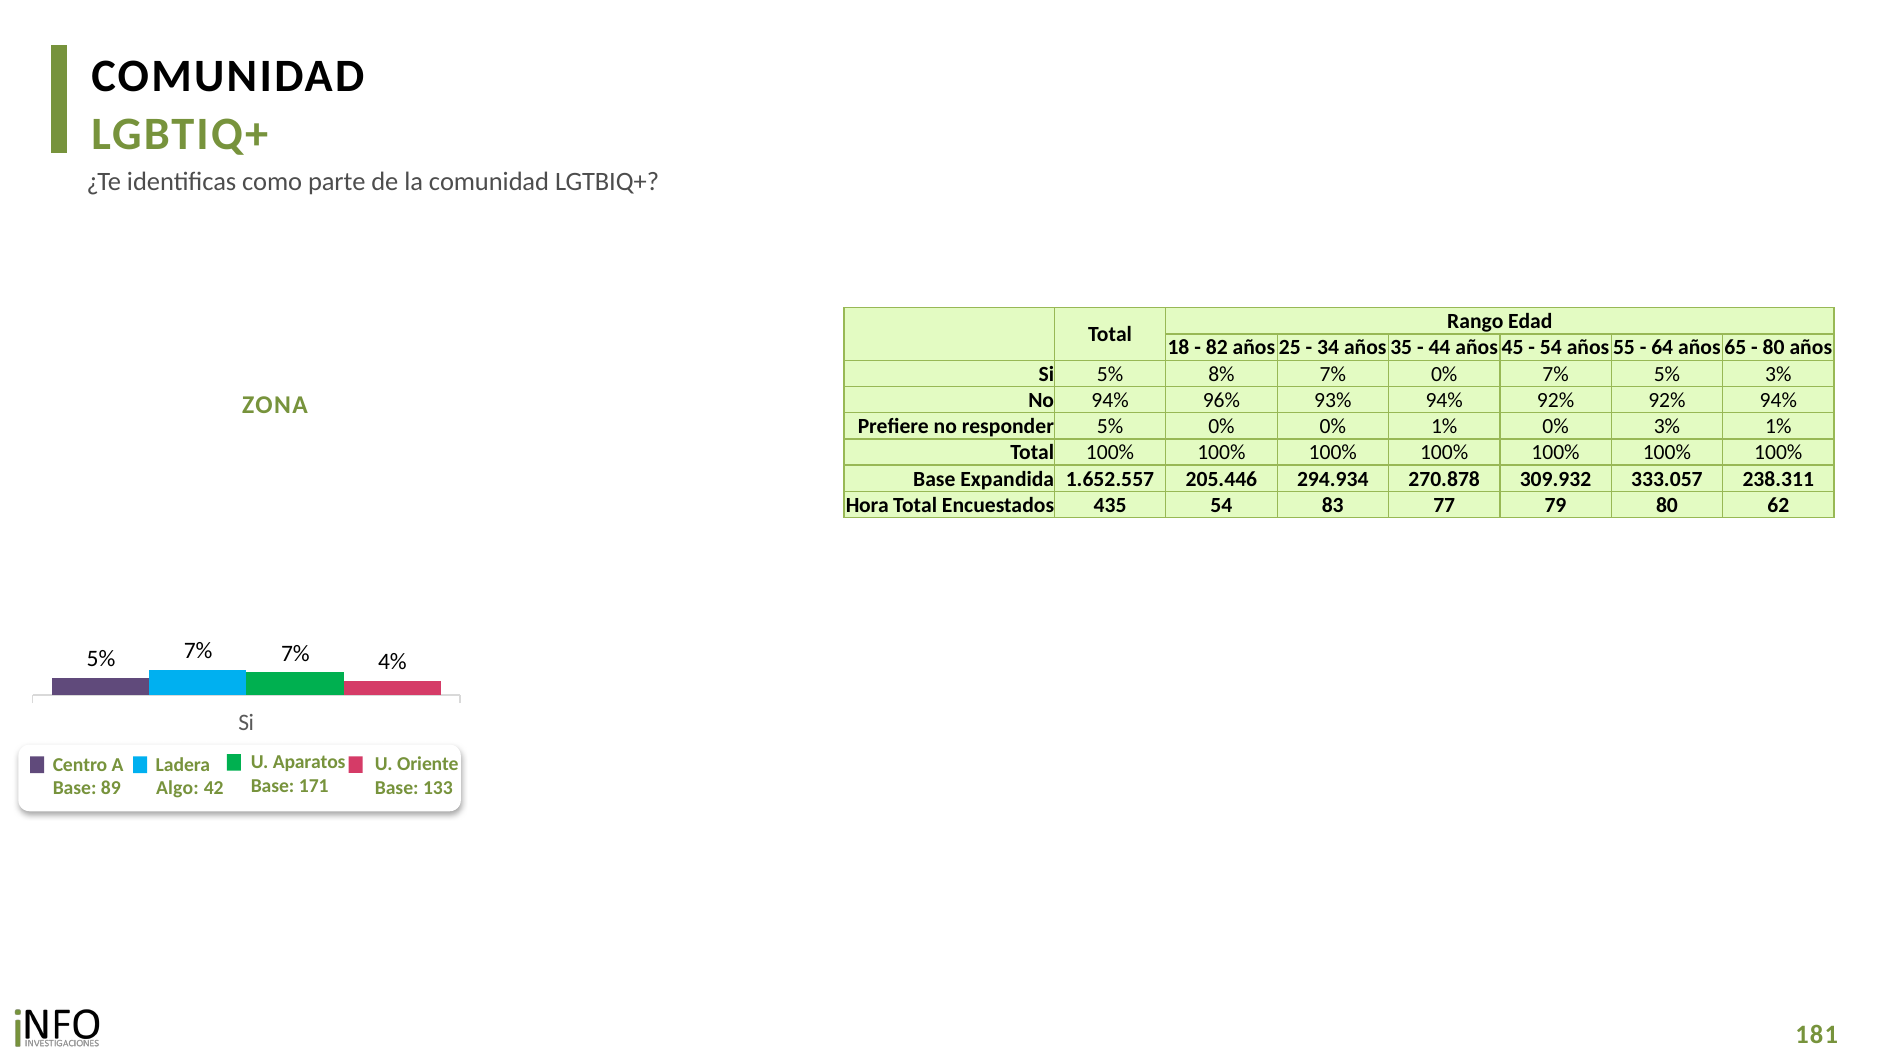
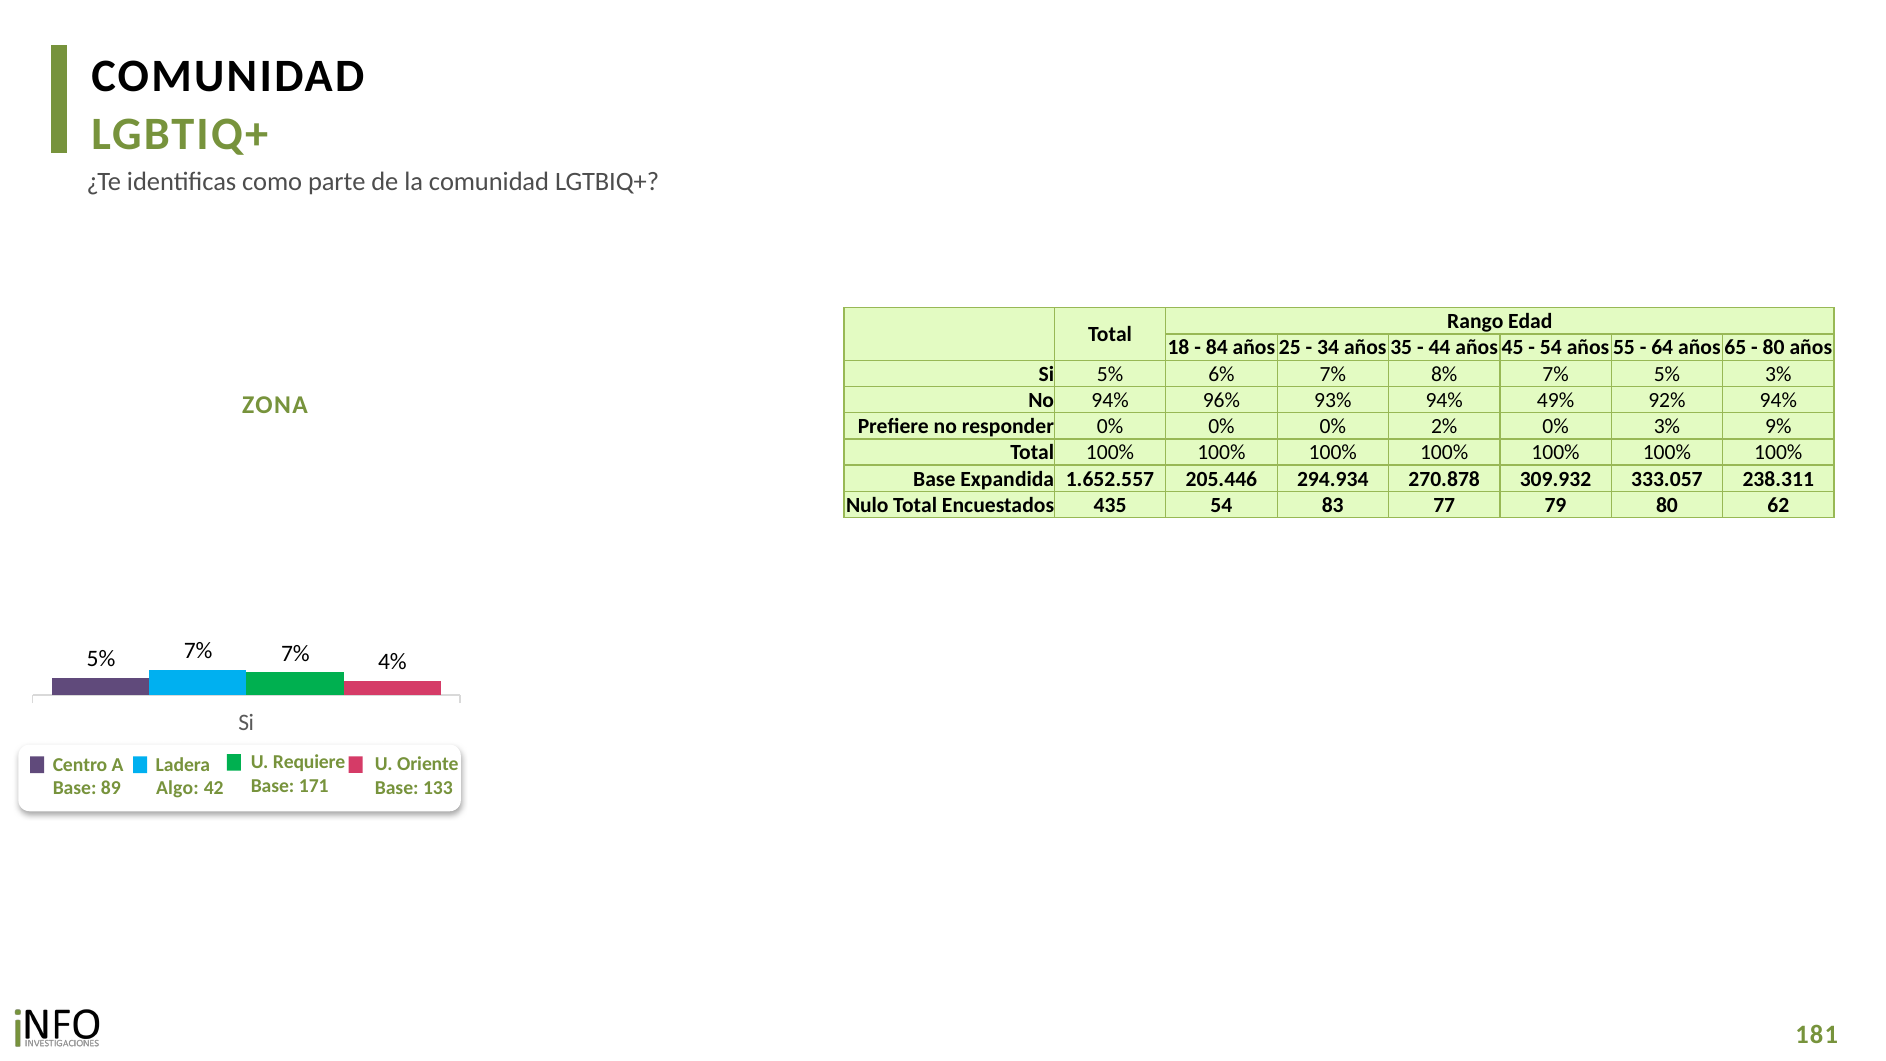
82: 82 -> 84 (1217, 348)
8%: 8% -> 6% (1221, 374)
7% 0%: 0% -> 8% (1444, 374)
94% 92%: 92% -> 49% (1556, 400)
responder 5%: 5% -> 0% (1110, 426)
0% 1%: 1% -> 2% (1444, 426)
3% 1%: 1% -> 9% (1778, 426)
Hora: Hora -> Nulo (867, 505)
Aparatos: Aparatos -> Requiere (309, 762)
